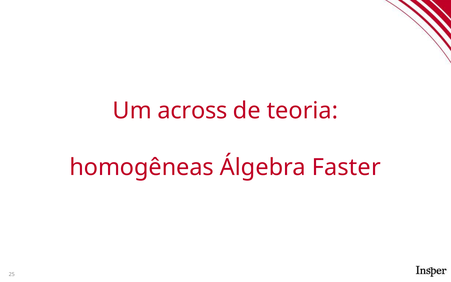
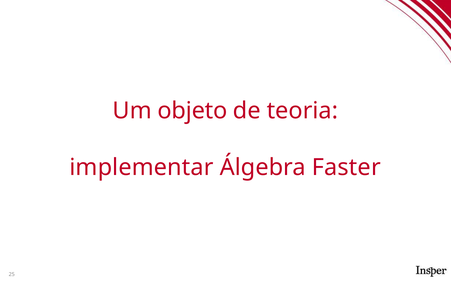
across: across -> objeto (192, 111)
homogêneas: homogêneas -> implementar (142, 167)
